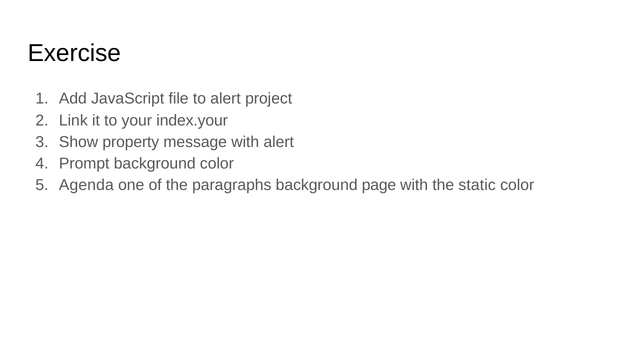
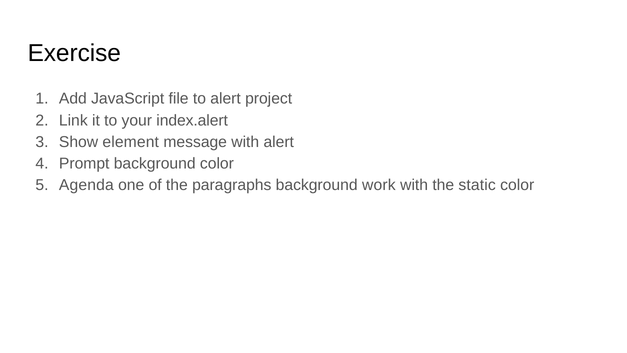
index.your: index.your -> index.alert (192, 120)
property: property -> element (131, 142)
page: page -> work (379, 185)
